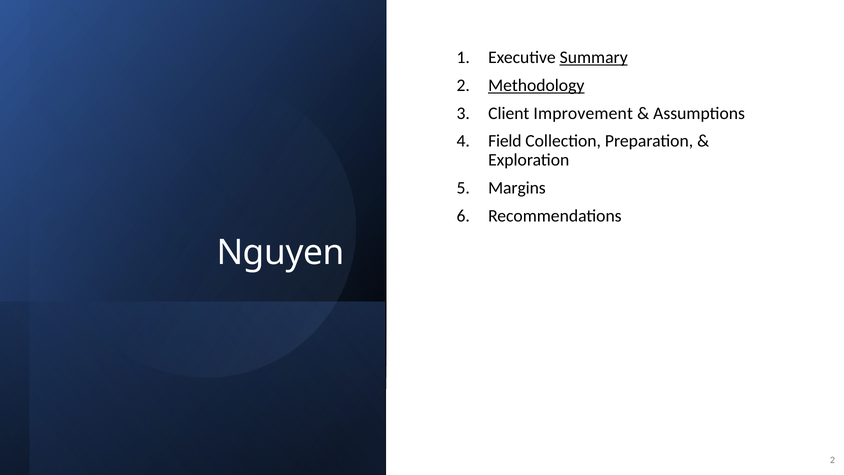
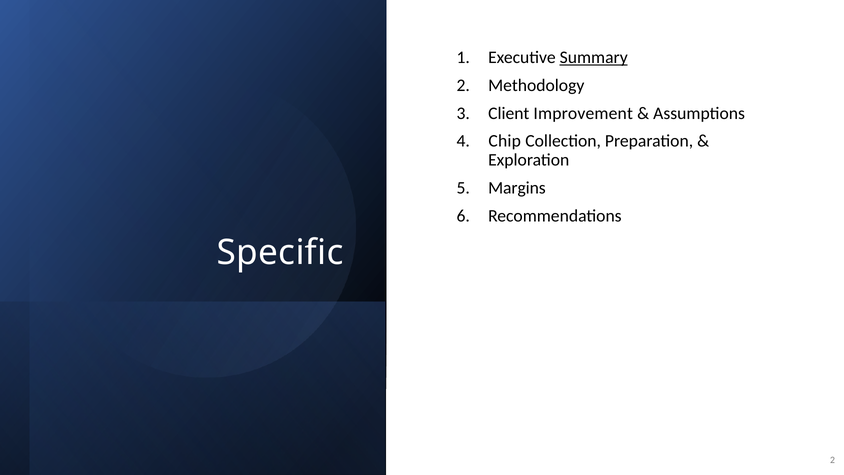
Methodology underline: present -> none (536, 85)
Field: Field -> Chip (505, 141)
Nguyen: Nguyen -> Specific (280, 253)
